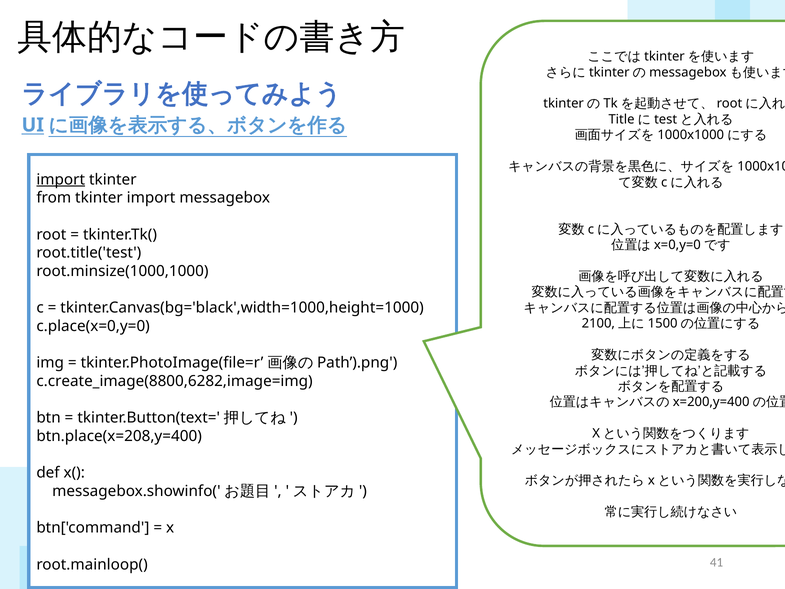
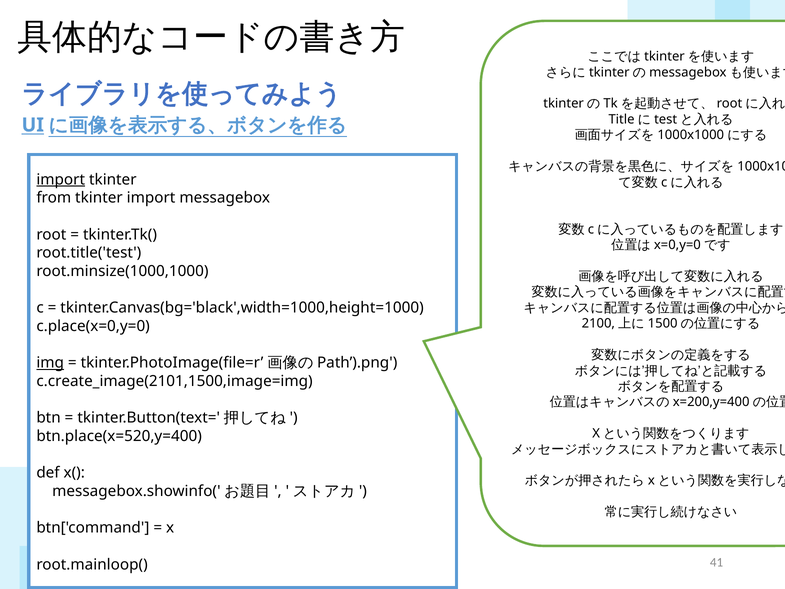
img underline: none -> present (50, 363)
c.create_image(8800,6282,image=img: c.create_image(8800,6282,image=img -> c.create_image(2101,1500,image=img (175, 381)
btn.place(x=208,y=400: btn.place(x=208,y=400 -> btn.place(x=520,y=400 (119, 436)
